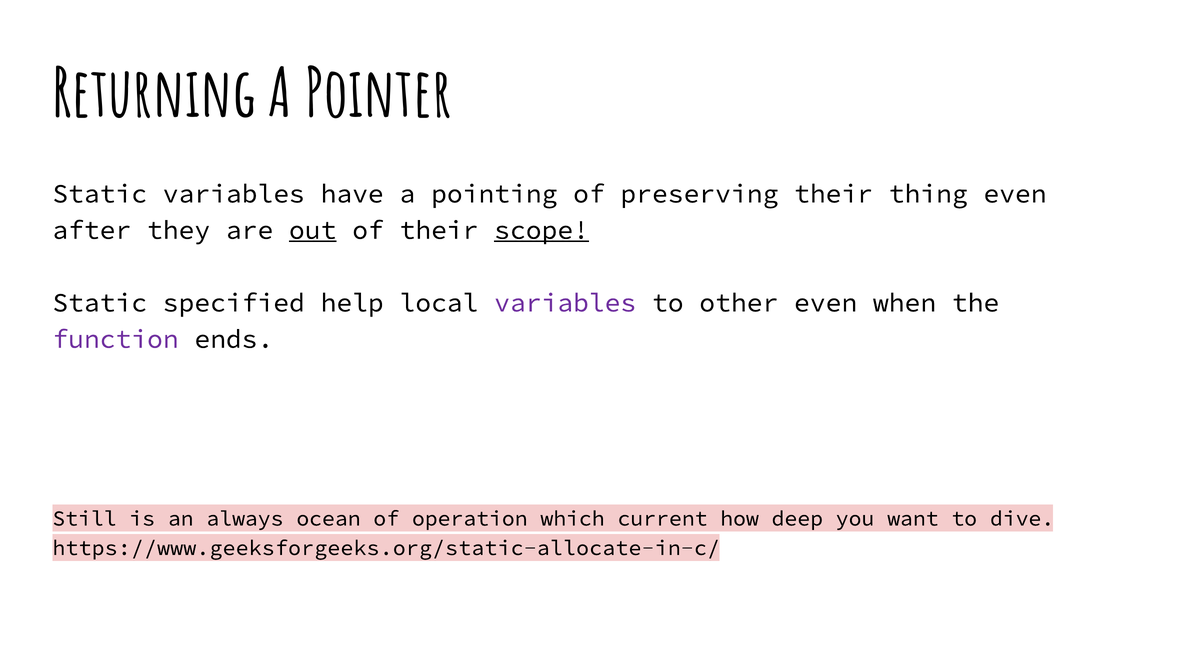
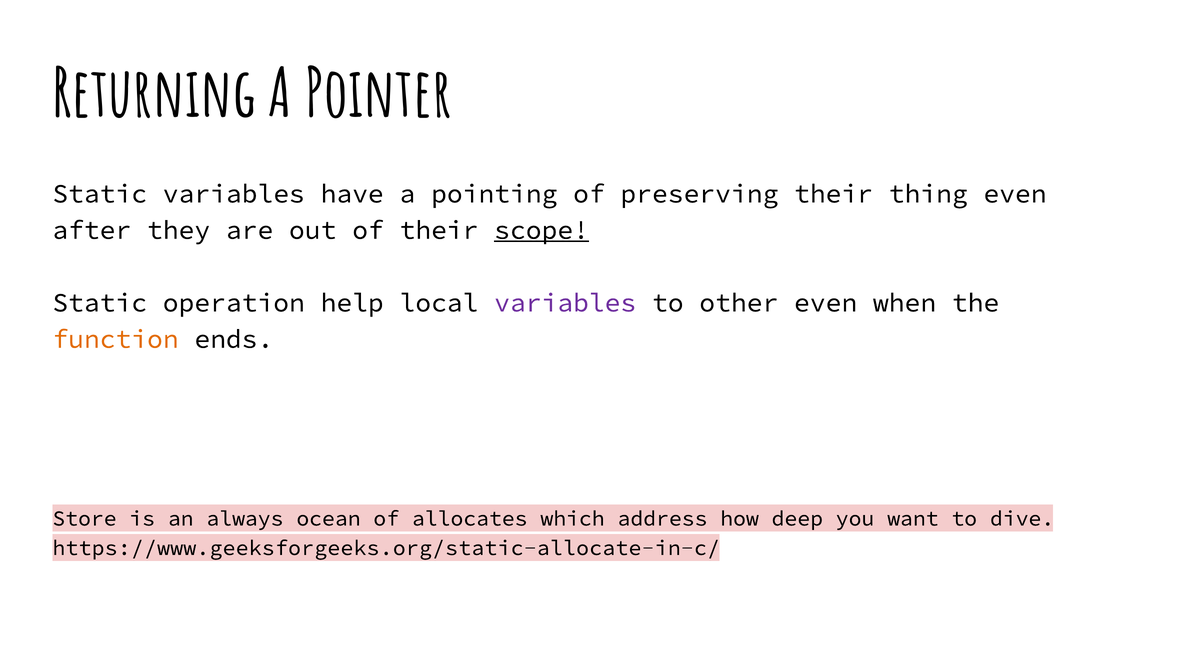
out underline: present -> none (313, 230)
specified: specified -> operation (234, 303)
function colour: purple -> orange (116, 339)
Still: Still -> Store (85, 519)
operation: operation -> allocates (470, 519)
current: current -> address (663, 519)
